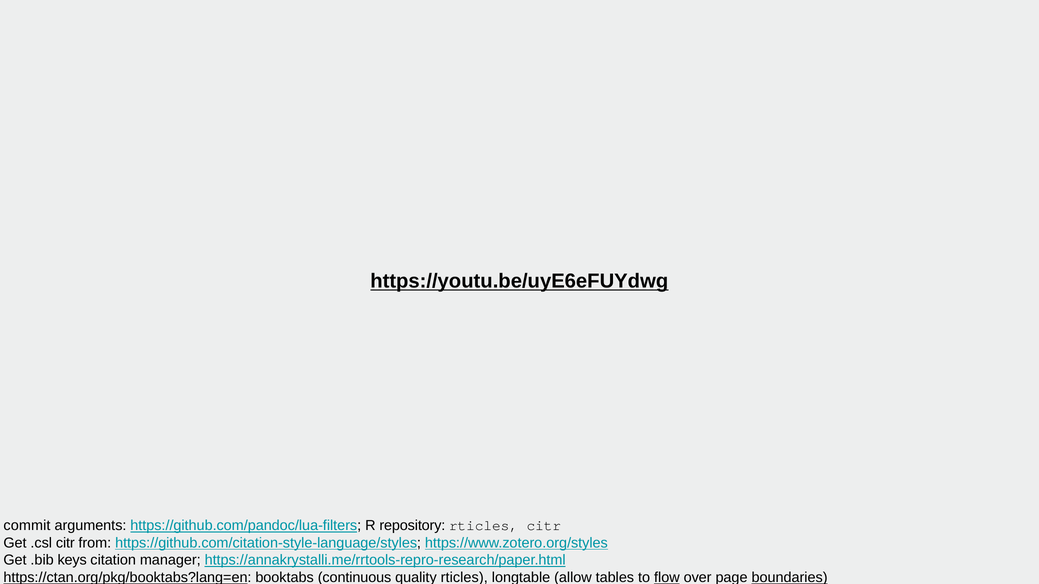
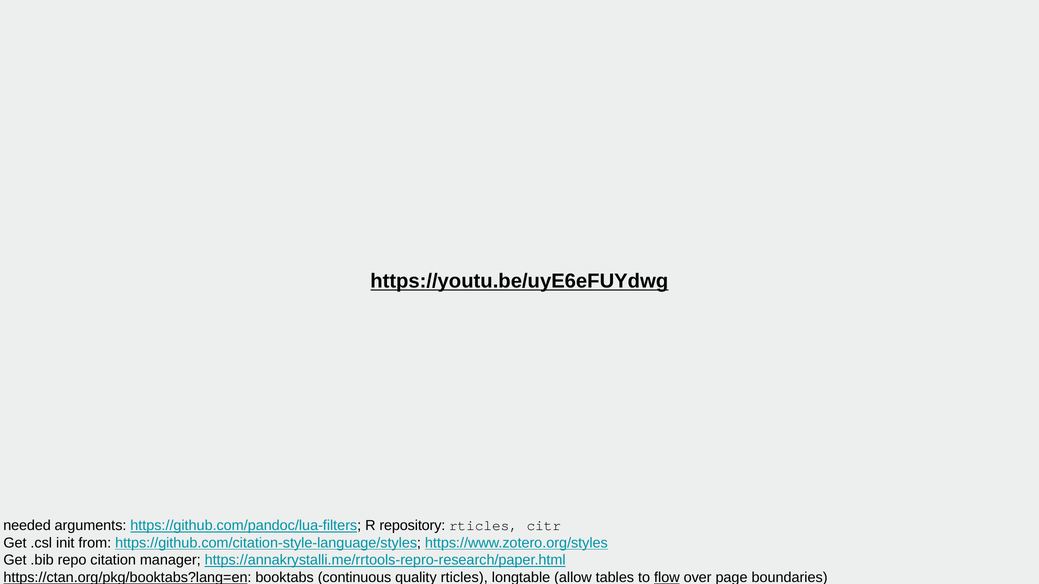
commit: commit -> needed (27, 526)
.csl citr: citr -> init (65, 543)
keys: keys -> repo (72, 561)
boundaries underline: present -> none (790, 578)
